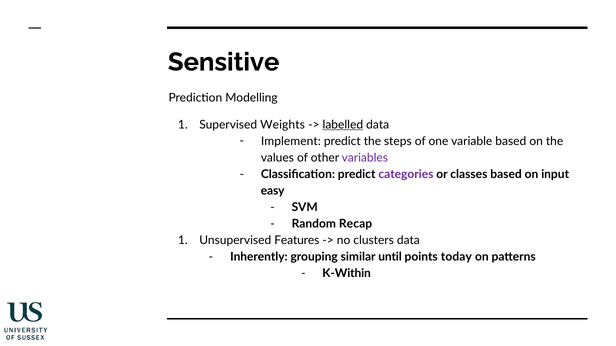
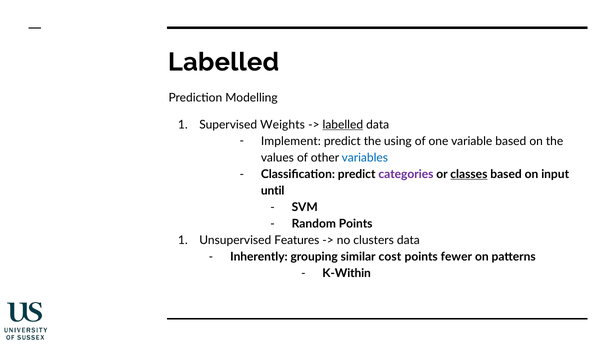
Sensitive: Sensitive -> Labelled (223, 62)
steps: steps -> using (398, 141)
variables colour: purple -> blue (365, 158)
classes underline: none -> present (469, 174)
easy: easy -> until (273, 191)
Random Recap: Recap -> Points (356, 224)
until: until -> cost (390, 257)
today: today -> fewer (456, 257)
